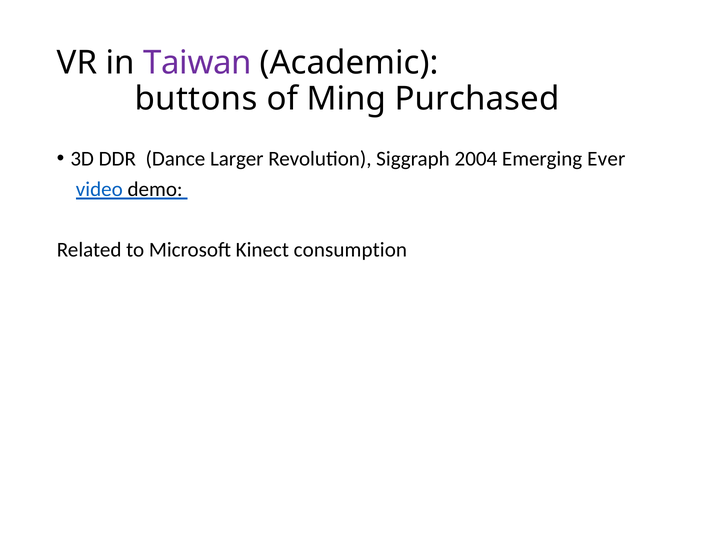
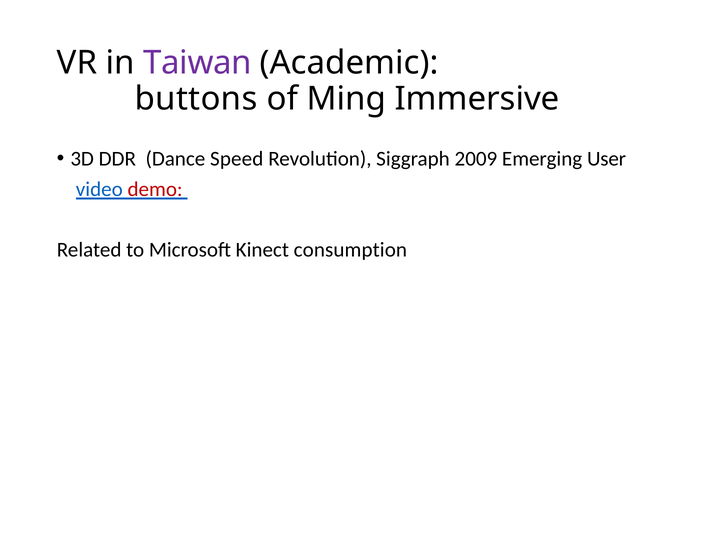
Purchased: Purchased -> Immersive (477, 99)
Larger: Larger -> Speed (237, 159)
2004: 2004 -> 2009 (476, 159)
Ever: Ever -> User (607, 159)
demo colour: black -> red (155, 190)
